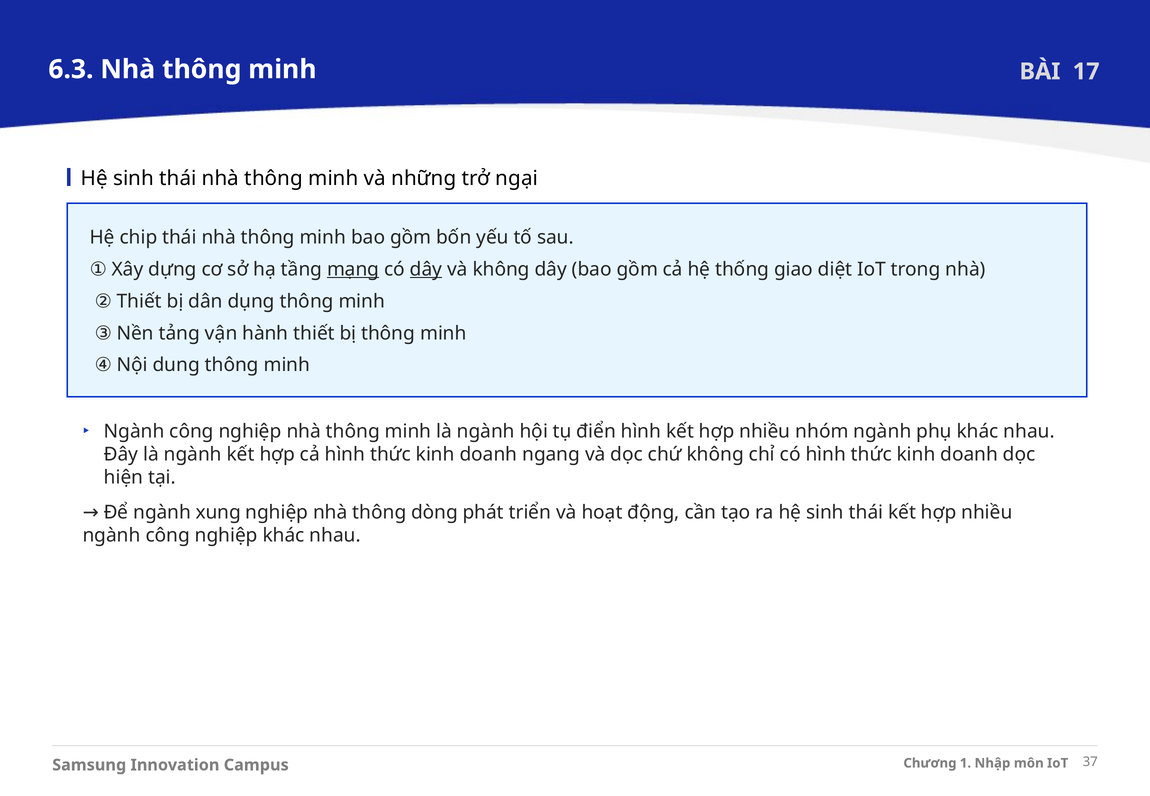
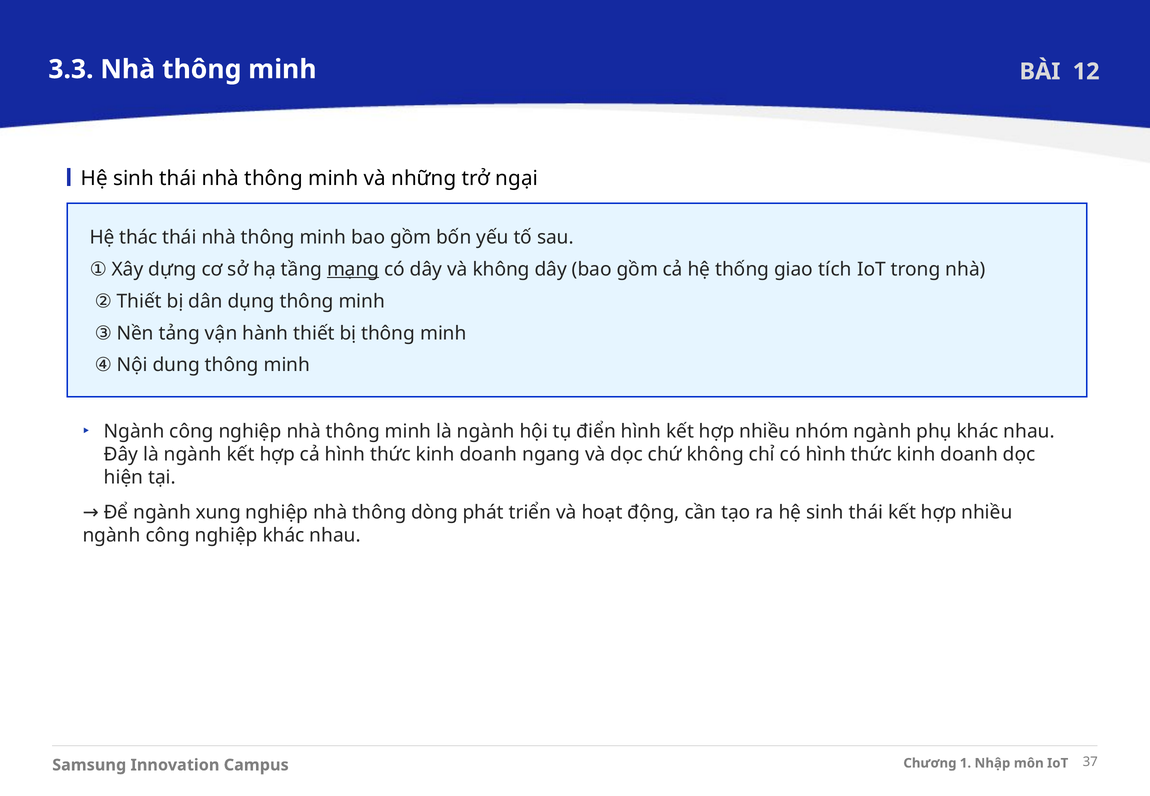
6.3: 6.3 -> 3.3 (71, 69)
17: 17 -> 12 (1086, 72)
chip: chip -> thác (139, 238)
dây underline: present -> none (426, 270)
diệt: diệt -> tích (835, 270)
